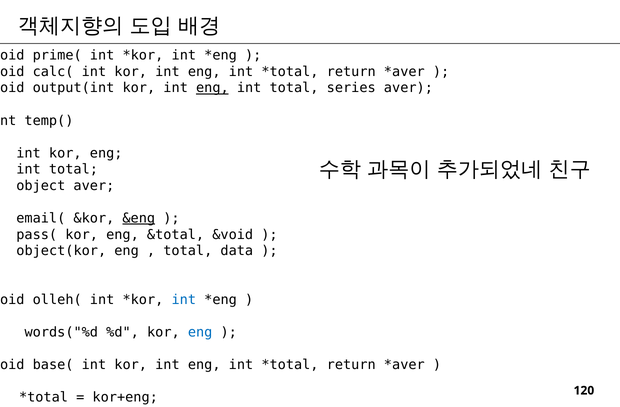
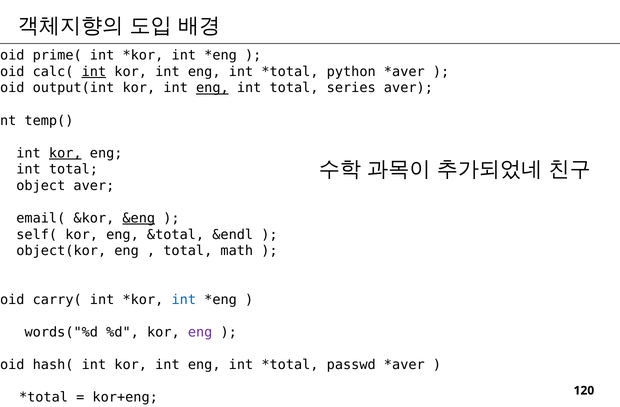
int underline: none -> present (94, 72)
return: return -> python (351, 72)
kor underline: none -> present (65, 153)
pass(: pass( -> self( (37, 235)
&void: &void -> &endl (233, 235)
data: data -> math (237, 251)
olleh(: olleh( -> carry( (57, 300)
eng colour: blue -> purple (200, 332)
base(: base( -> hash( (53, 365)
return: return -> passwd (351, 365)
